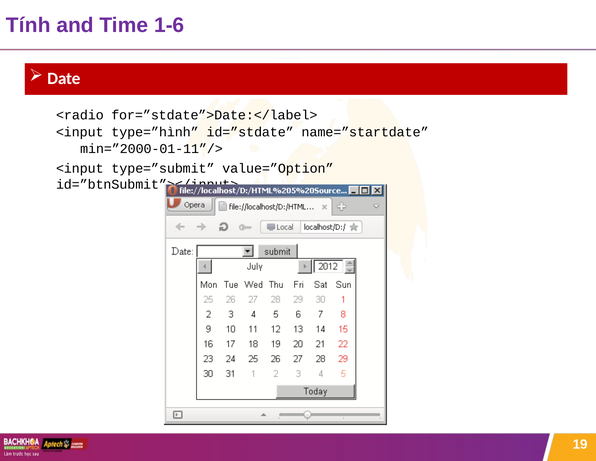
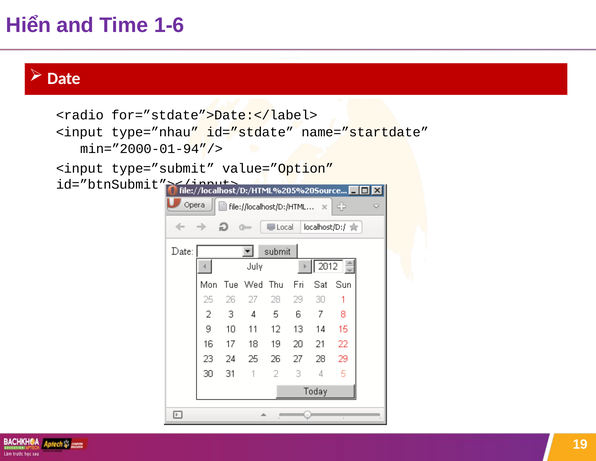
Tính: Tính -> Hiển (29, 25)
type=”hình: type=”hình -> type=”nhau (155, 132)
min=”2000-01-11”/>: min=”2000-01-11”/> -> min=”2000-01-94”/> (151, 149)
